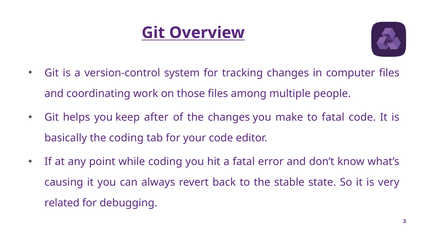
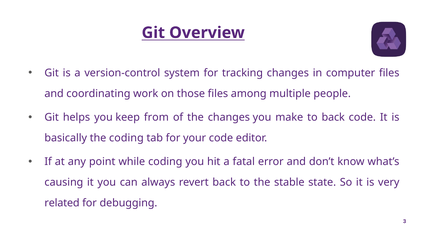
after: after -> from (156, 117)
to fatal: fatal -> back (333, 117)
